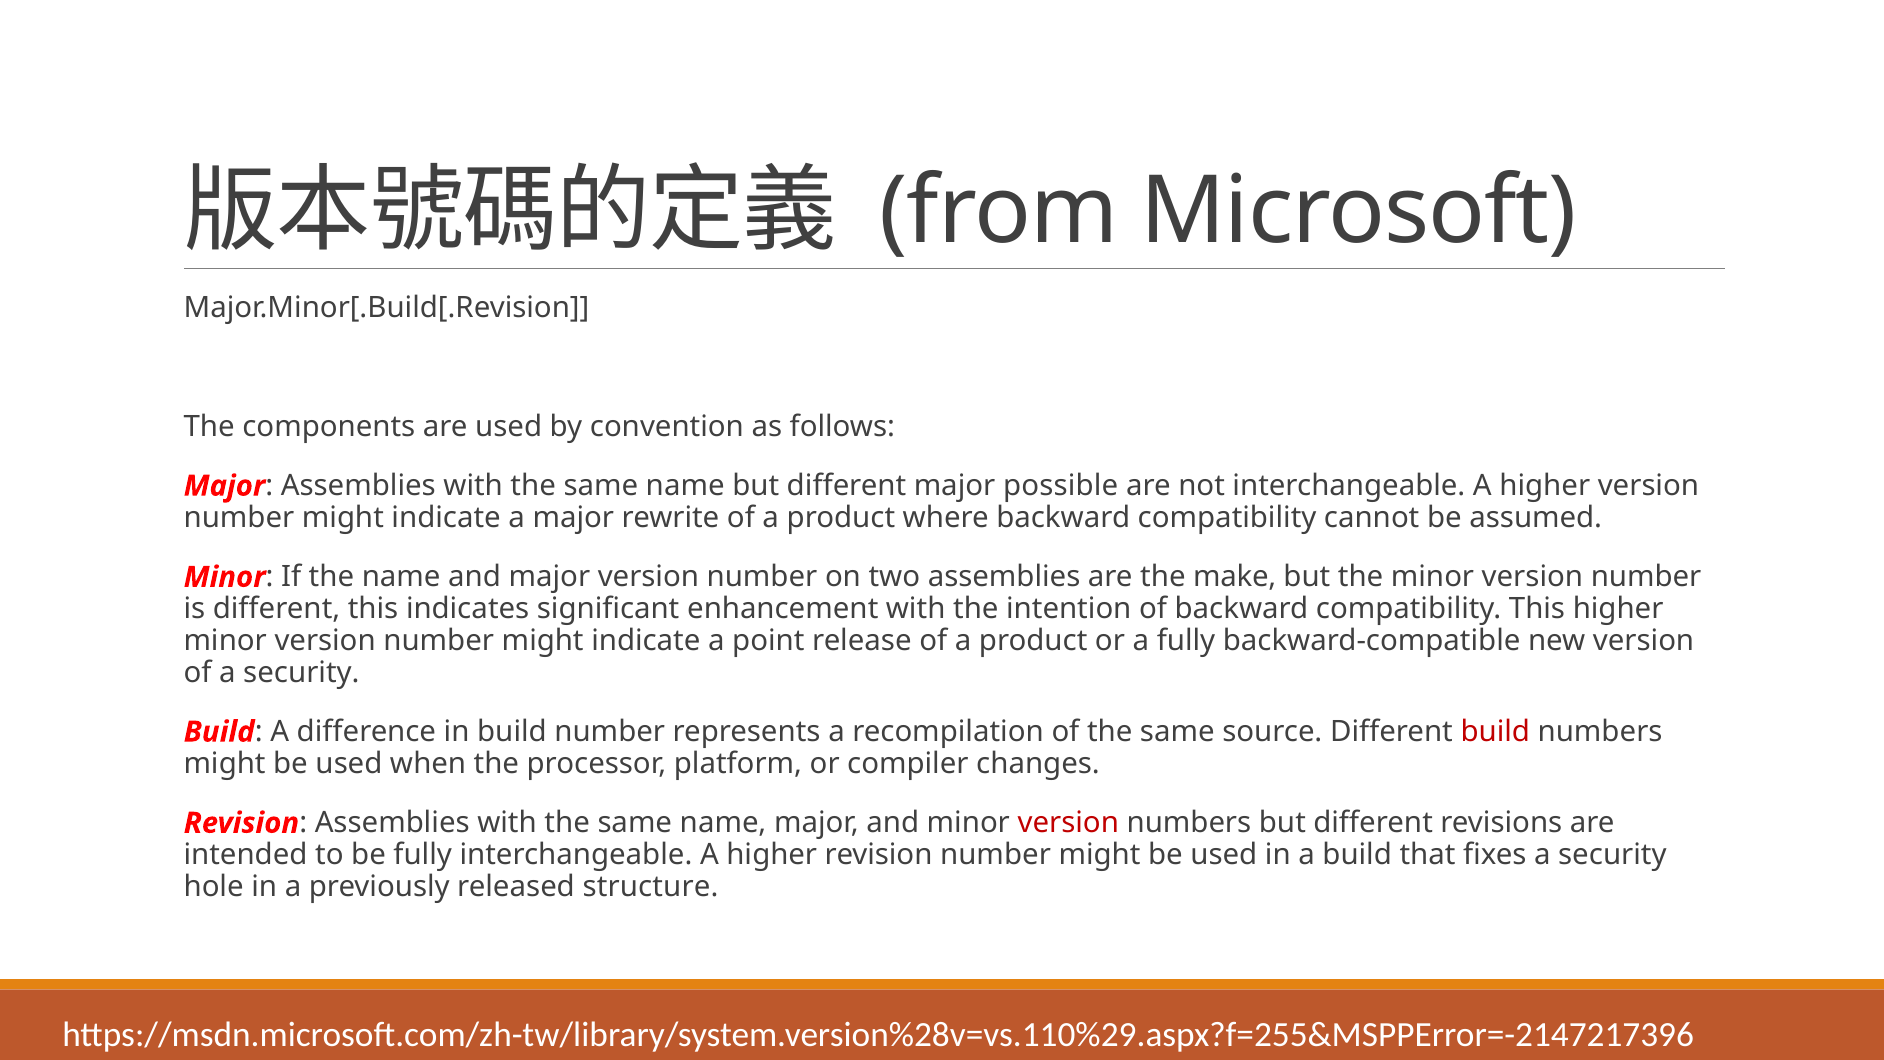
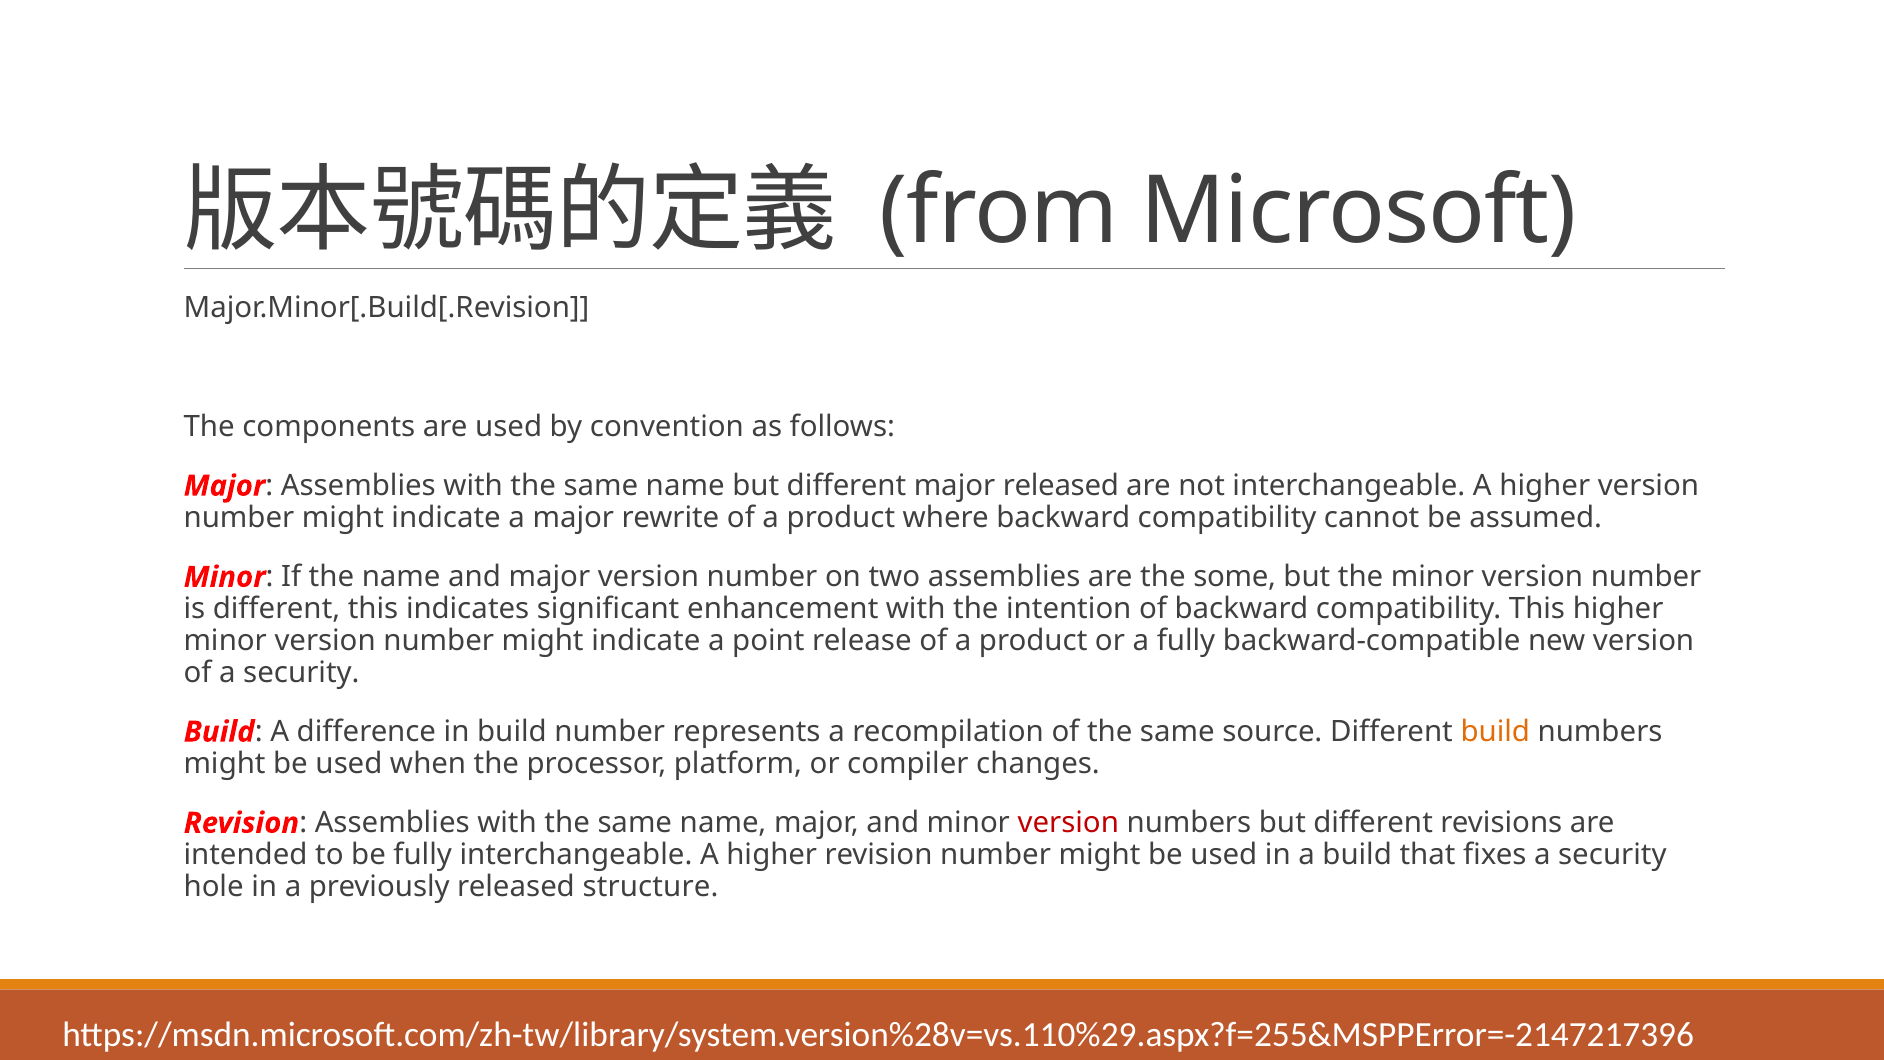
major possible: possible -> released (1061, 486)
make: make -> some (1235, 577)
build colour: red -> orange (1495, 732)
